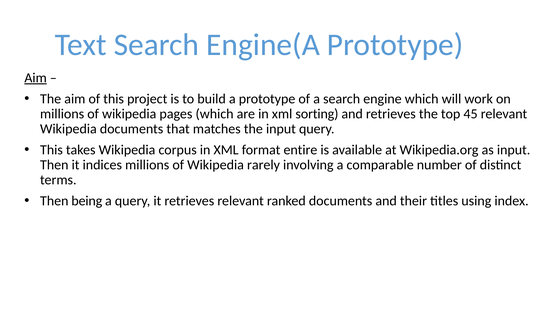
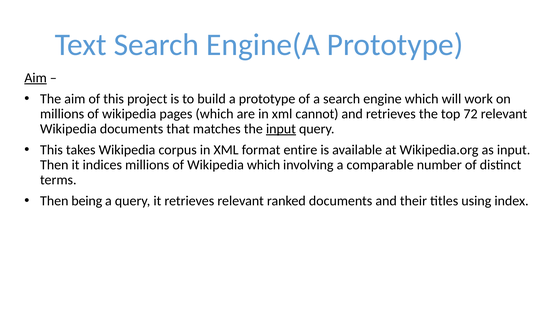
sorting: sorting -> cannot (317, 114)
45: 45 -> 72 (471, 114)
input underline: none -> present (281, 129)
Wikipedia rarely: rarely -> which (264, 165)
